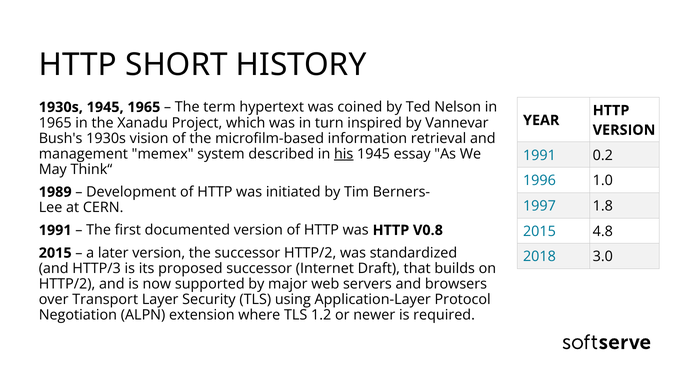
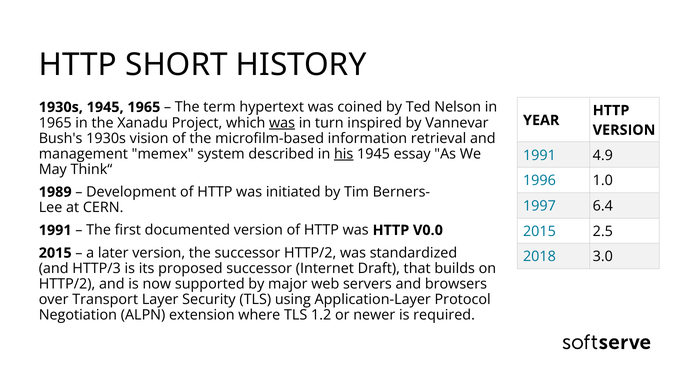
was underline: none -> present (282, 123)
0.2: 0.2 -> 4.9 (603, 155)
1.8: 1.8 -> 6.4 (603, 206)
V0.8: V0.8 -> V0.0 (428, 230)
4.8: 4.8 -> 2.5 (603, 231)
